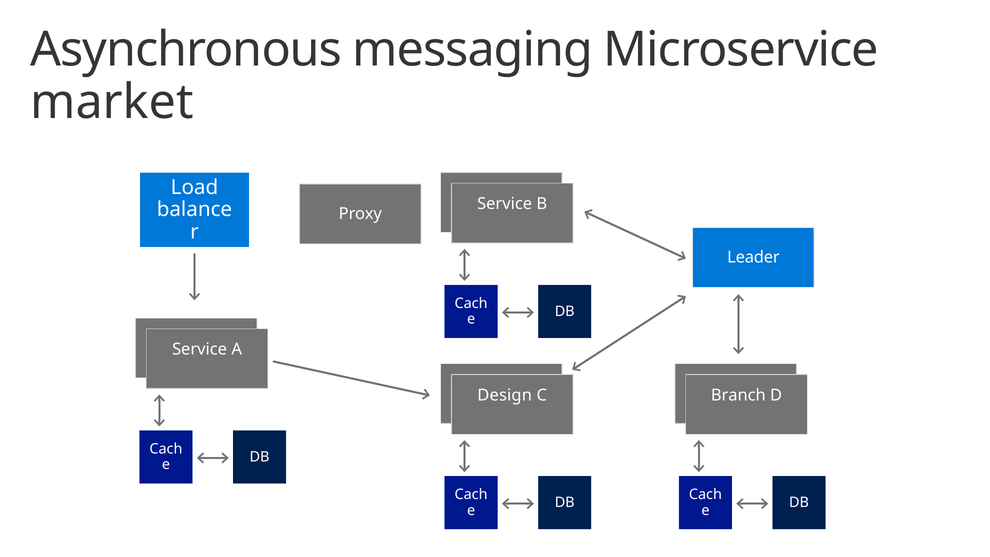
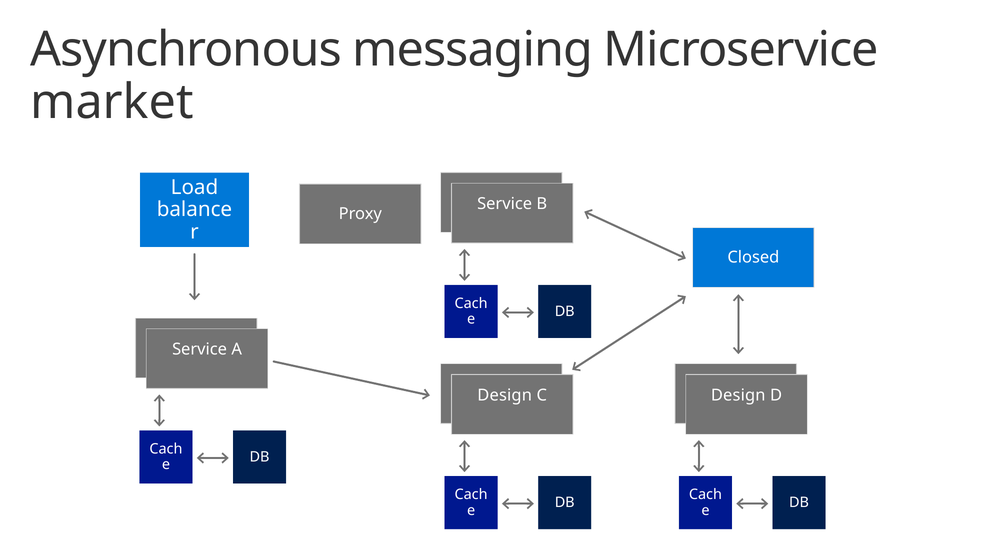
Leader: Leader -> Closed (753, 257)
Branch: Branch -> Design (738, 395)
